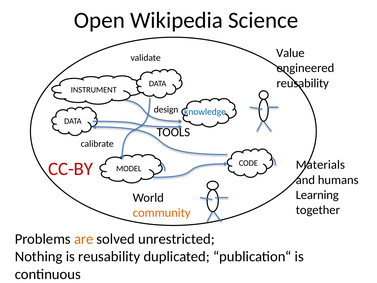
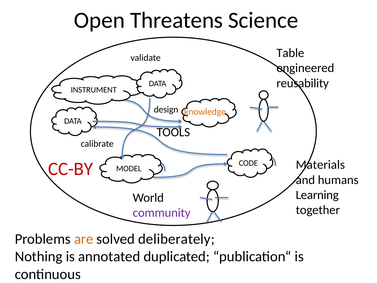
Wikipedia: Wikipedia -> Threatens (177, 20)
Value: Value -> Table (290, 53)
knowledge colour: blue -> orange (205, 112)
community colour: orange -> purple (162, 213)
unrestricted: unrestricted -> deliberately (176, 239)
is reusability: reusability -> annotated (109, 256)
